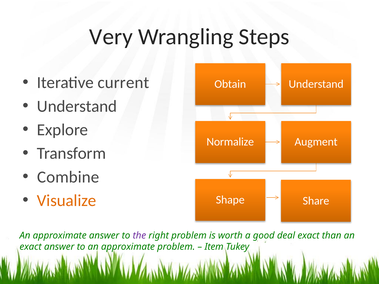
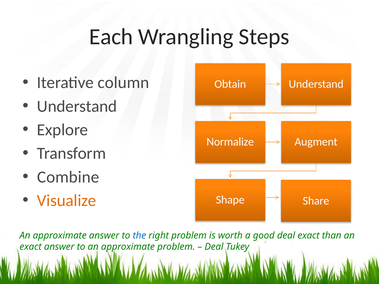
Very: Very -> Each (111, 37)
current: current -> column (123, 83)
the colour: purple -> blue (139, 236)
Item: Item -> Deal (214, 247)
